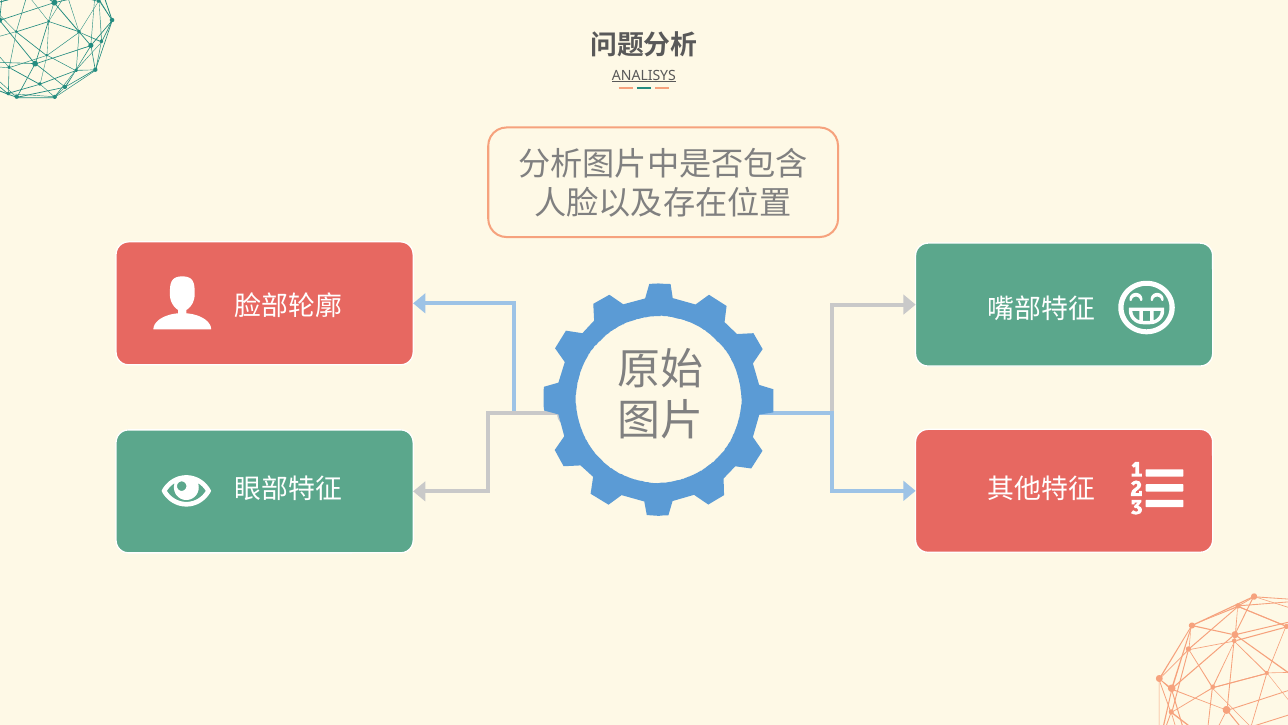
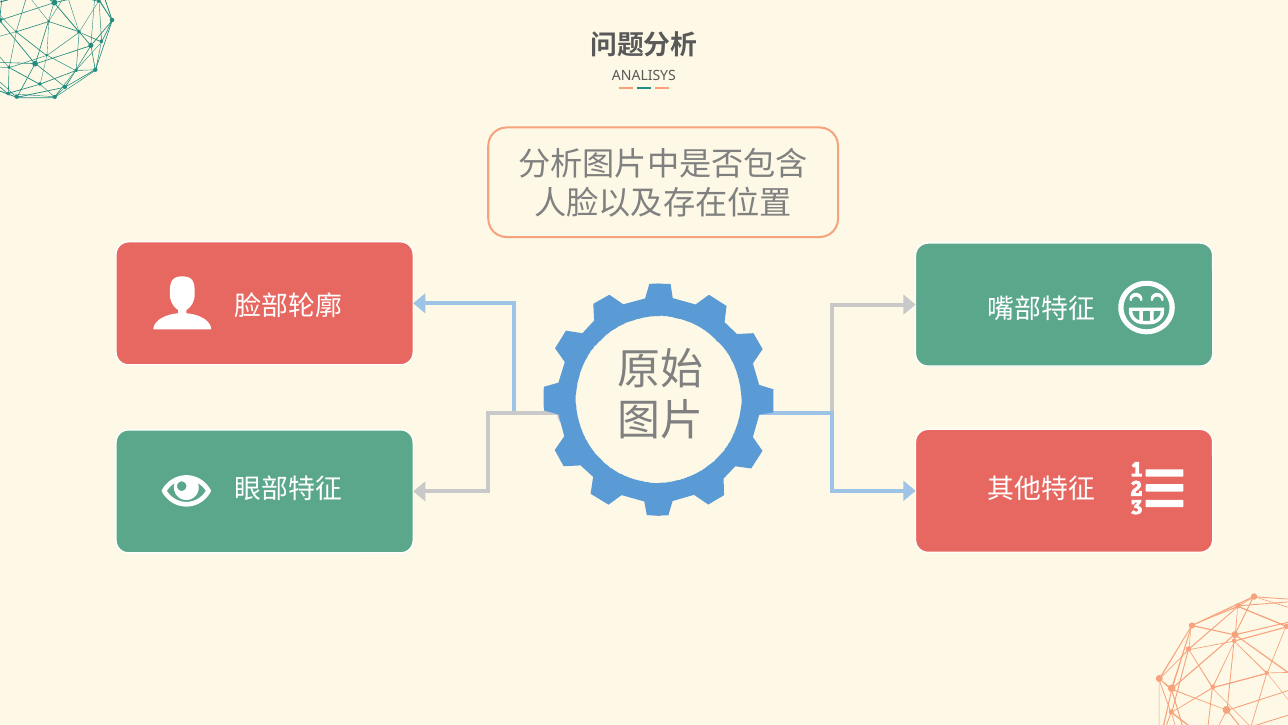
ANALISYS underline: present -> none (644, 75)
